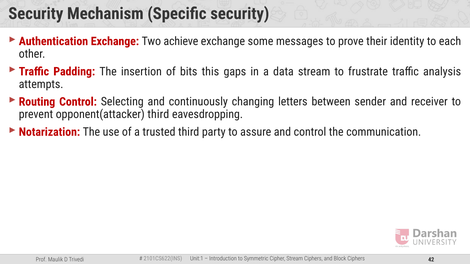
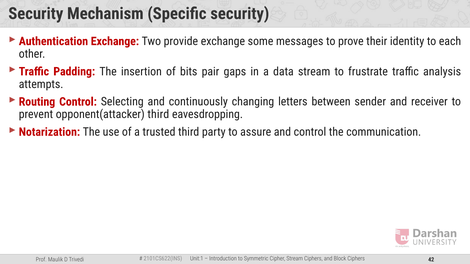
achieve: achieve -> provide (181, 41)
this: this -> pair (210, 72)
